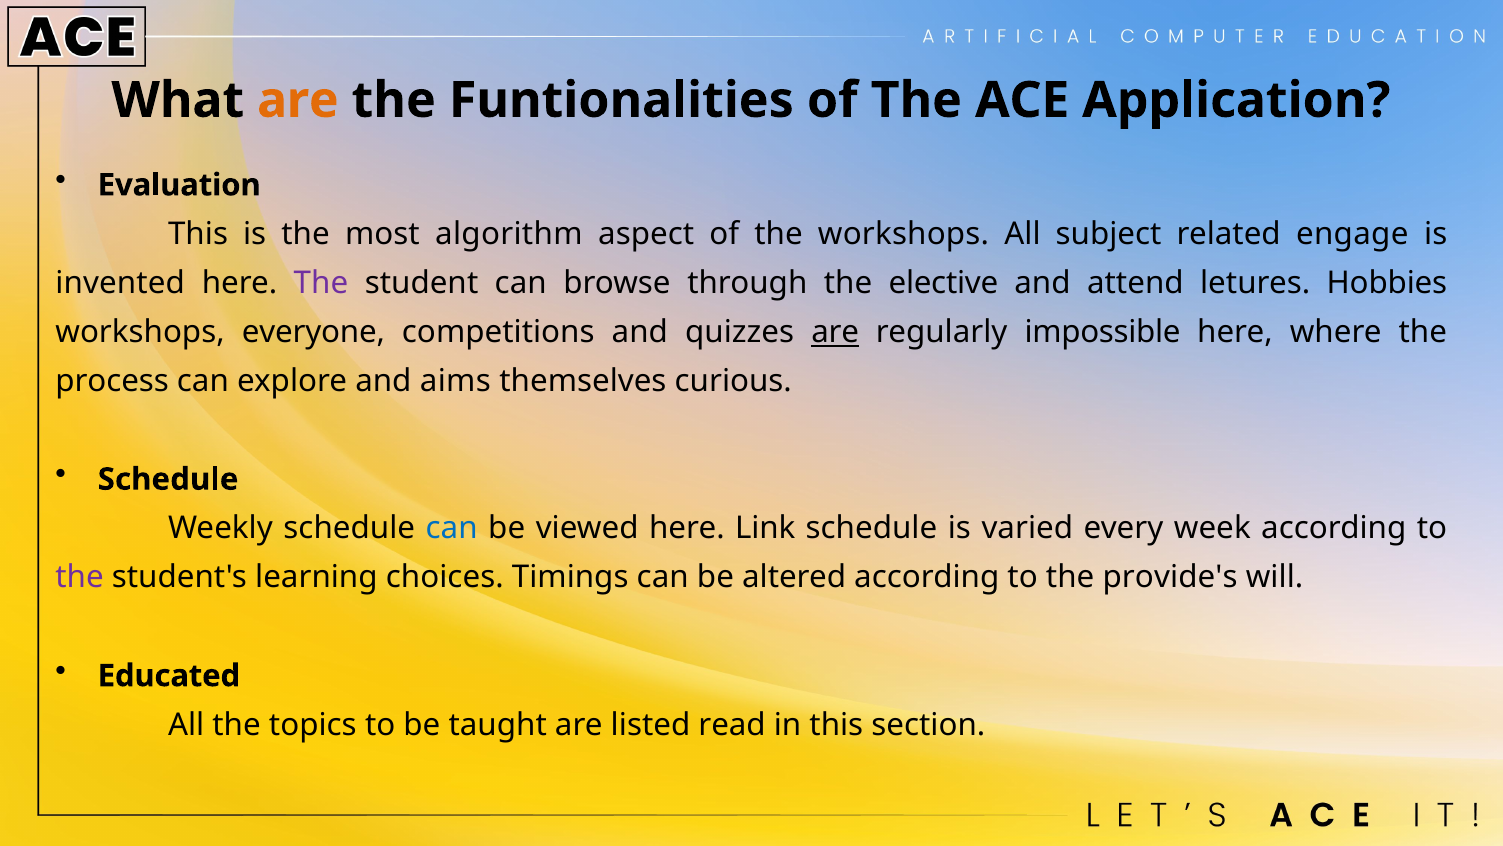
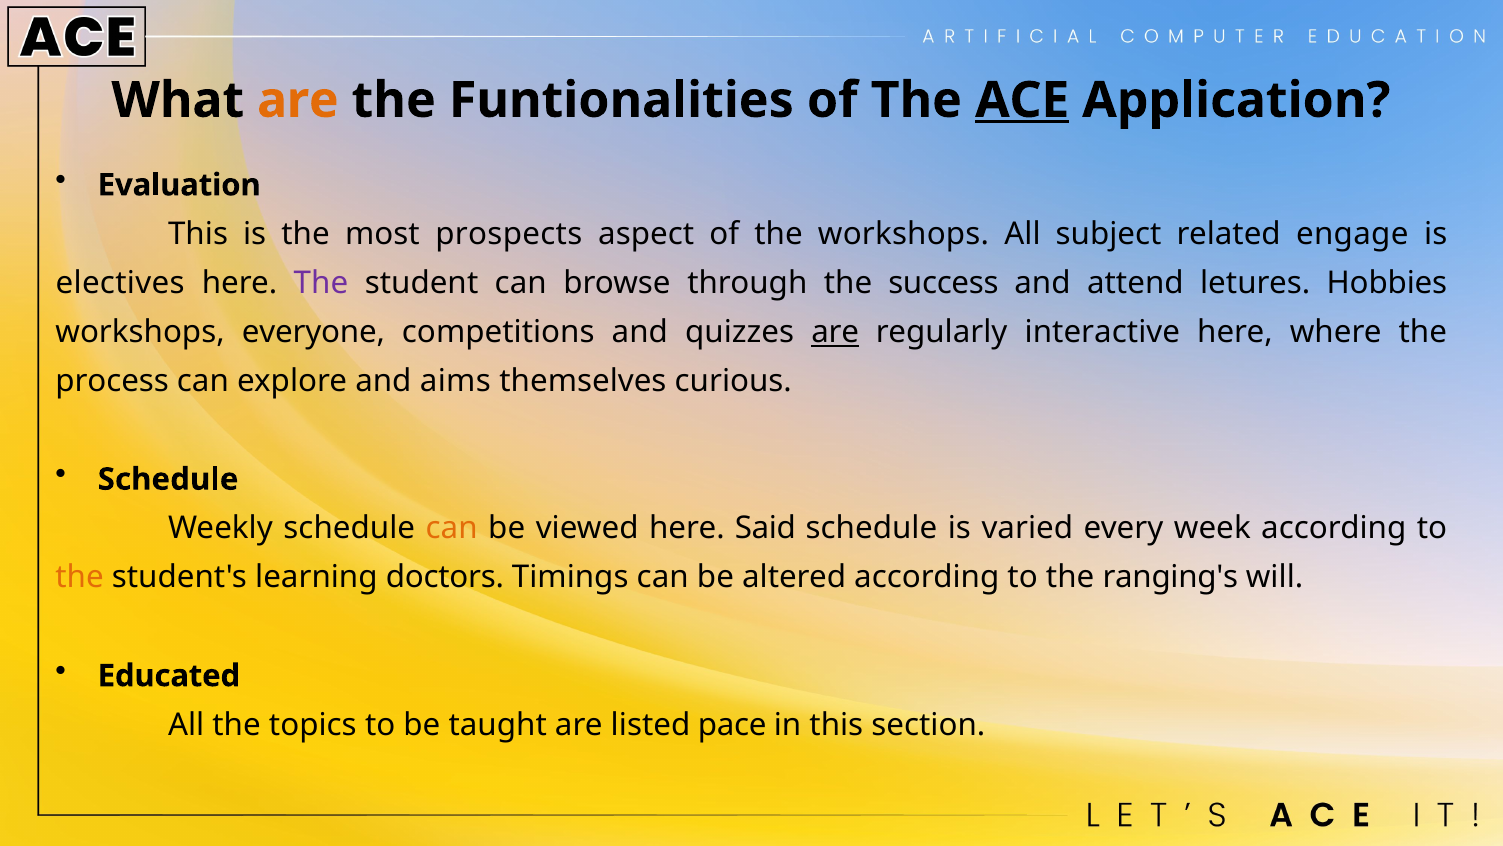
ACE underline: none -> present (1022, 100)
algorithm: algorithm -> prospects (509, 234)
invented: invented -> electives (120, 283)
elective: elective -> success (943, 283)
impossible: impossible -> interactive (1102, 332)
can colour: blue -> orange (452, 528)
Link: Link -> Said (765, 528)
the colour: purple -> orange (80, 577)
choices: choices -> doctors (445, 577)
provide's: provide's -> ranging's (1170, 577)
read: read -> pace (732, 725)
